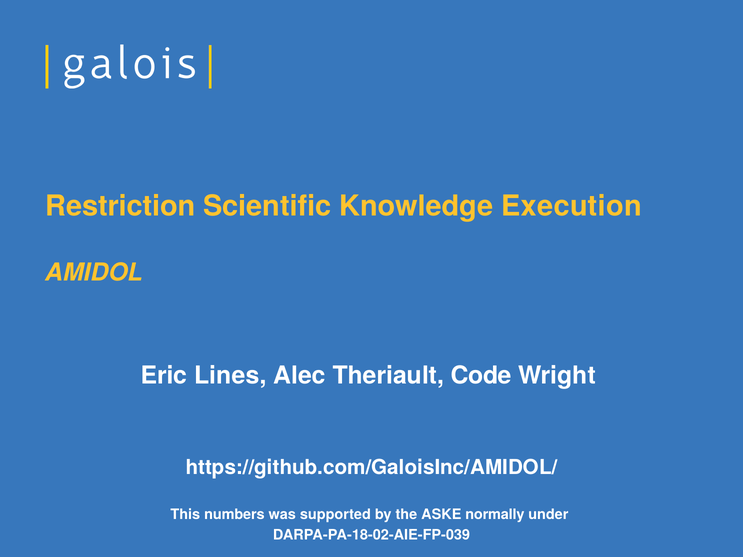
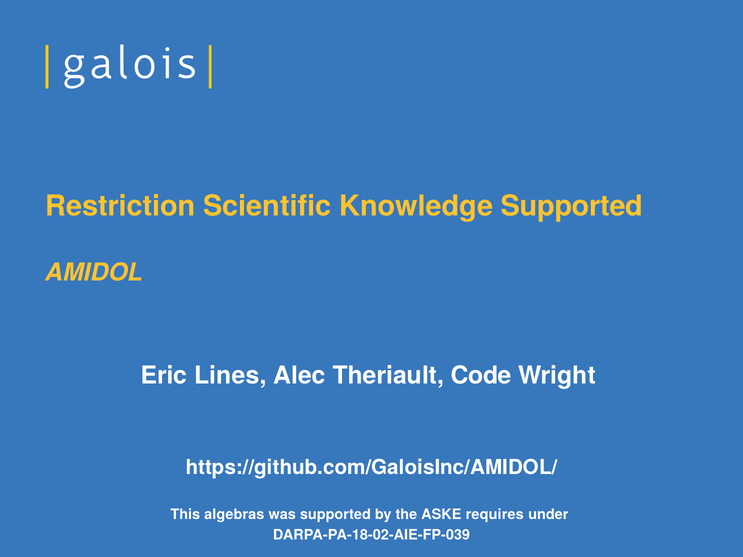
Knowledge Execution: Execution -> Supported (572, 206)
numbers: numbers -> algebras (234, 515)
normally: normally -> requires (495, 515)
